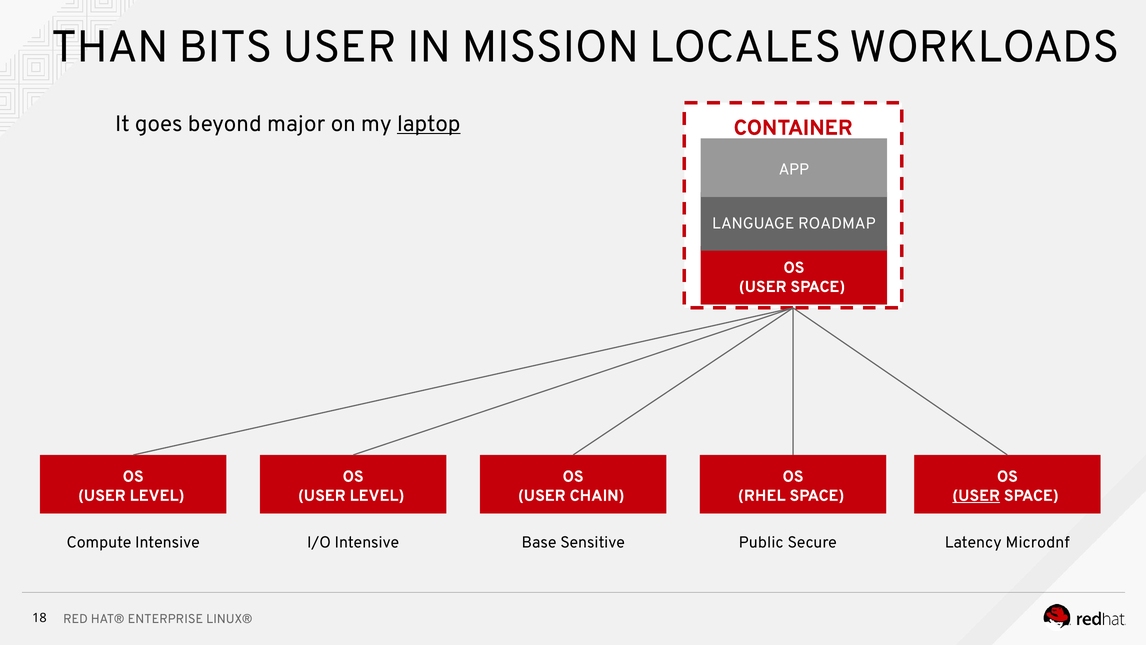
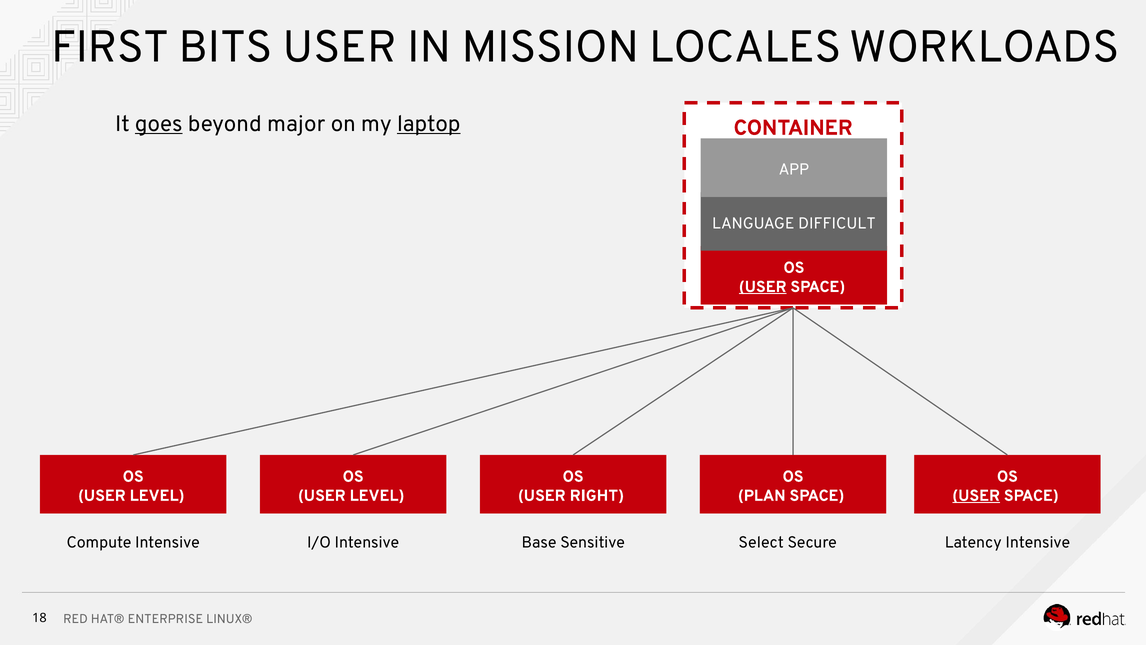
THAN: THAN -> FIRST (110, 47)
goes underline: none -> present (159, 124)
ROADMAP: ROADMAP -> DIFFICULT (837, 223)
USER underline: none -> present (763, 287)
CHAIN: CHAIN -> RIGHT (597, 495)
RHEL: RHEL -> PLAN (762, 495)
Public: Public -> Select (761, 542)
Latency Microdnf: Microdnf -> Intensive (1038, 542)
